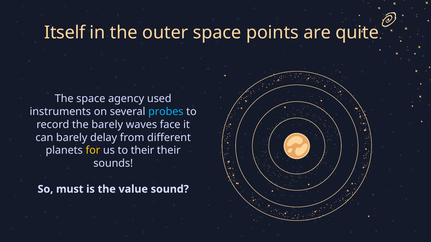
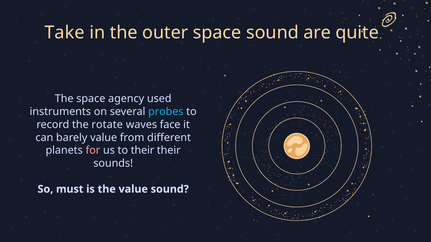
Itself: Itself -> Take (65, 33)
space points: points -> sound (272, 33)
the barely: barely -> rotate (107, 125)
barely delay: delay -> value (104, 138)
for colour: yellow -> pink (93, 151)
